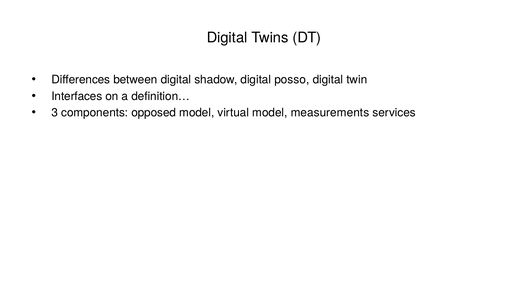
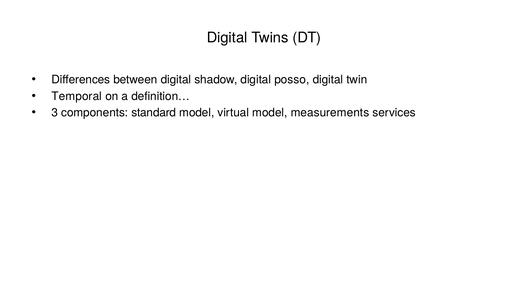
Interfaces: Interfaces -> Temporal (77, 96)
opposed: opposed -> standard (154, 113)
